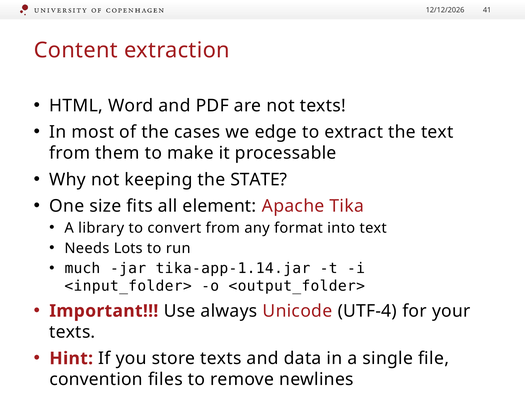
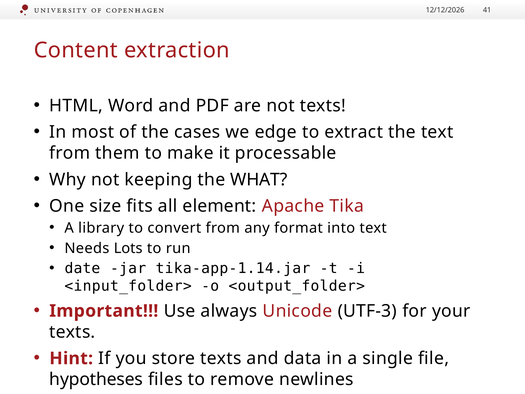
STATE: STATE -> WHAT (259, 180)
much: much -> date (82, 268)
UTF-4: UTF-4 -> UTF-3 (367, 311)
convention: convention -> hypotheses (96, 379)
